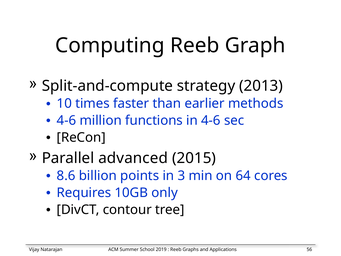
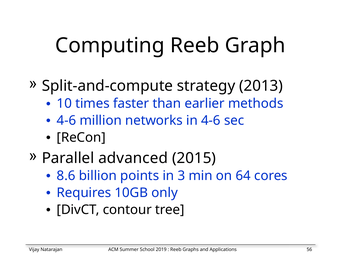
functions: functions -> networks (154, 120)
